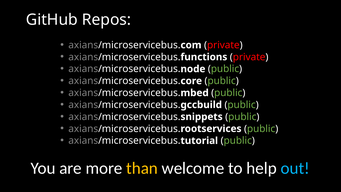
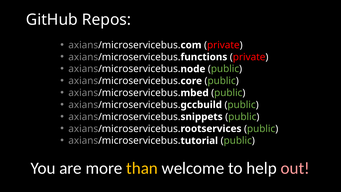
out colour: light blue -> pink (295, 168)
